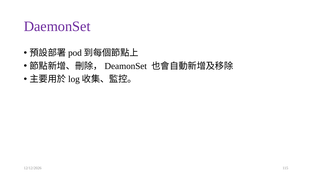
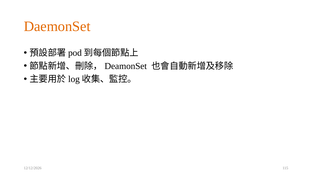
DaemonSet colour: purple -> orange (57, 26)
